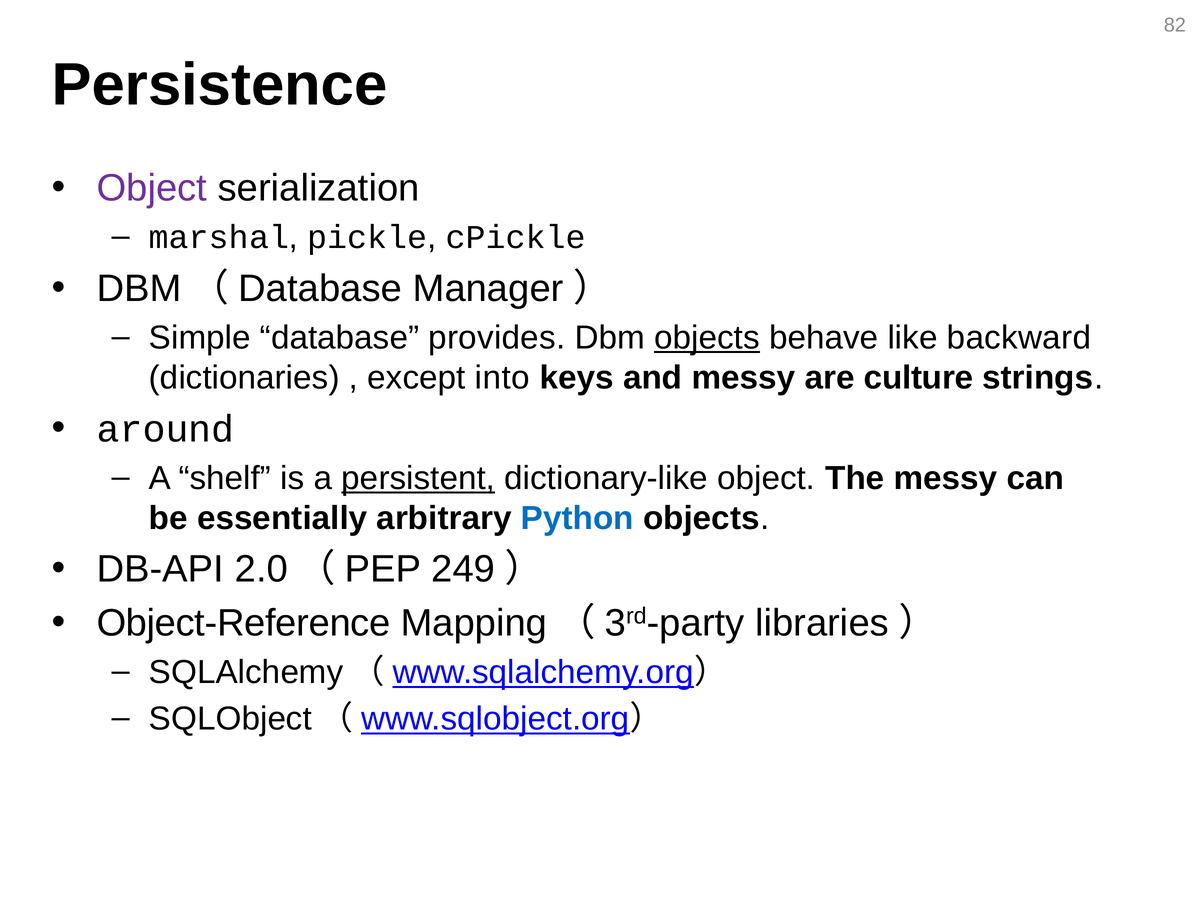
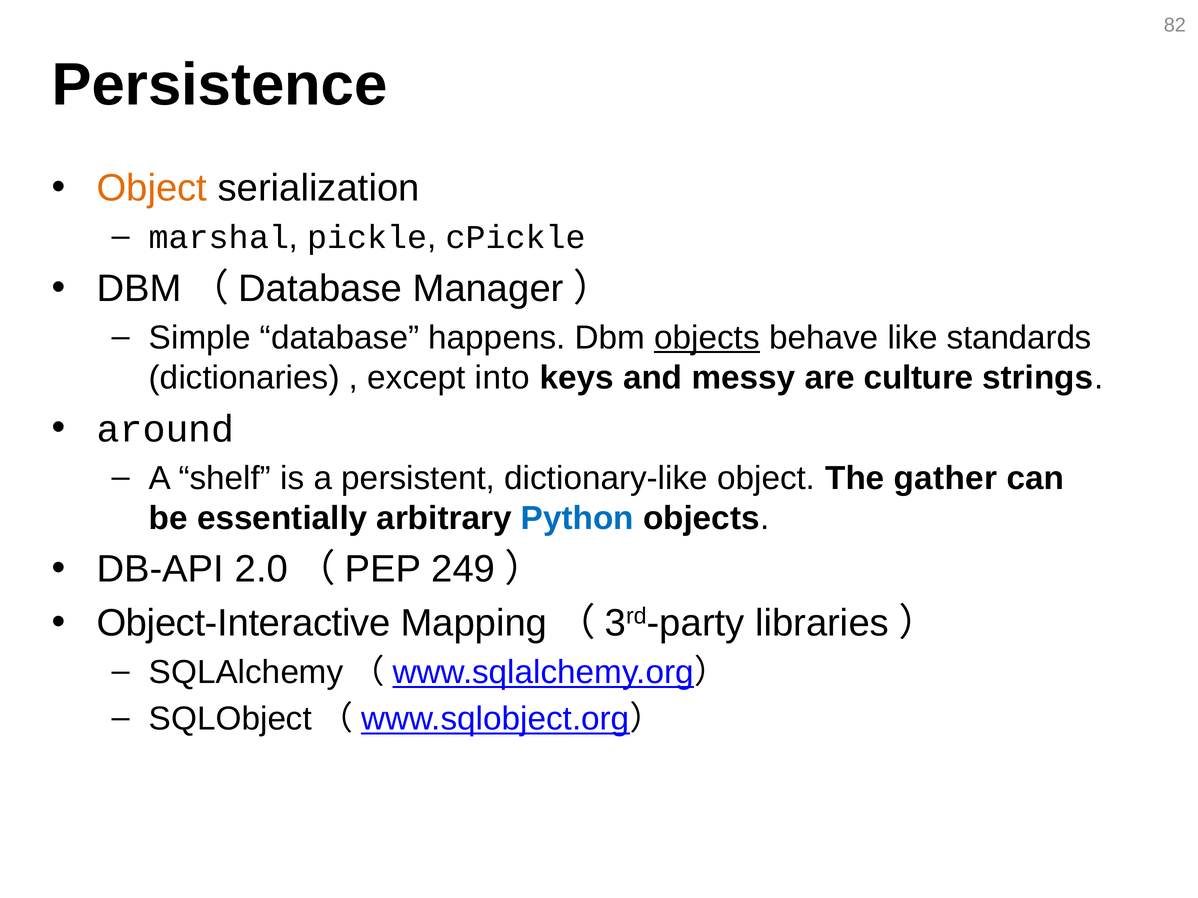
Object colour: purple -> orange (152, 188)
provides: provides -> happens (497, 338)
backward: backward -> standards (1019, 338)
persistent underline: present -> none (418, 478)
The messy: messy -> gather (945, 478)
Object-Reference: Object-Reference -> Object-Interactive (243, 624)
